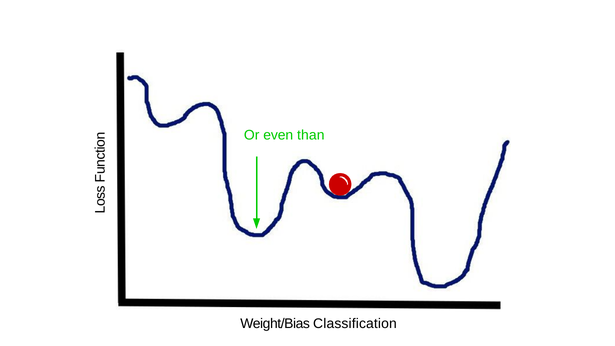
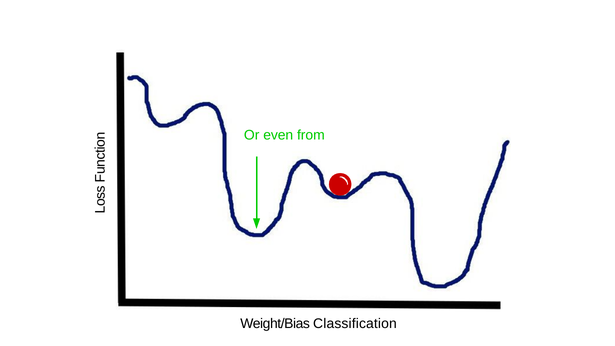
than: than -> from (311, 135)
